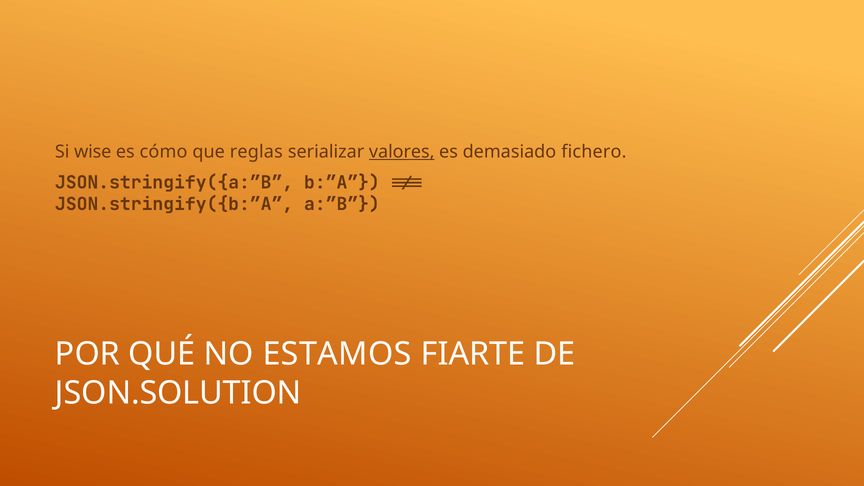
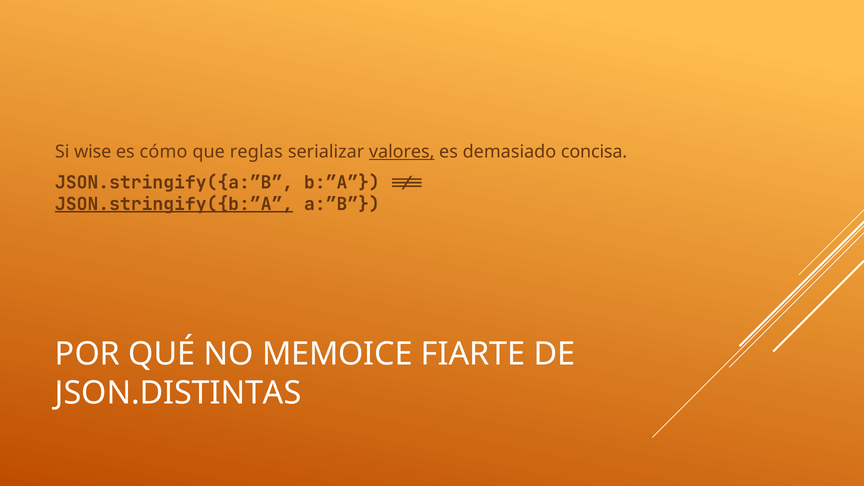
fichero: fichero -> concisa (594, 152)
JSON.stringify({b:”A underline: none -> present (174, 204)
ESTAMOS: ESTAMOS -> MEMOICE (337, 354)
JSON.SOLUTION: JSON.SOLUTION -> JSON.DISTINTAS (178, 393)
